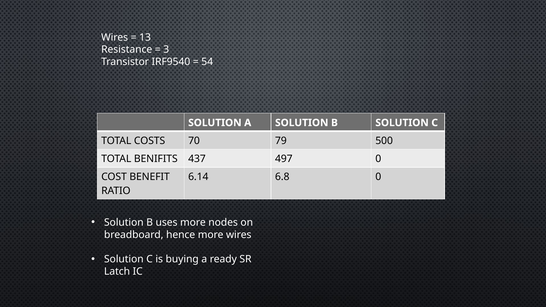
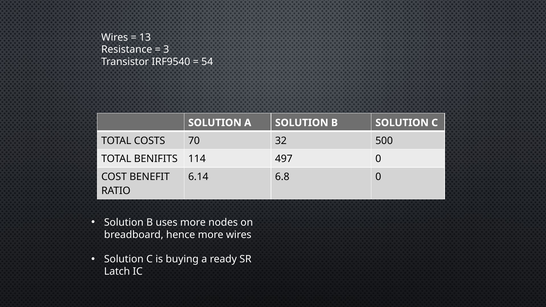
79: 79 -> 32 (281, 141)
437: 437 -> 114 (197, 159)
